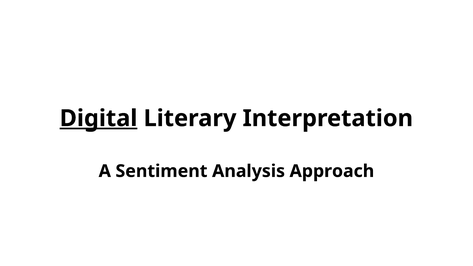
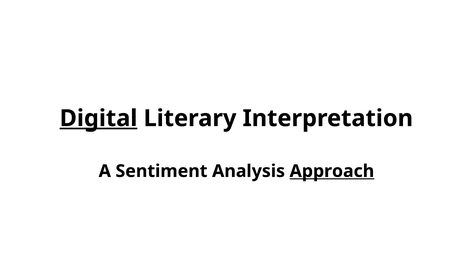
Approach underline: none -> present (332, 171)
